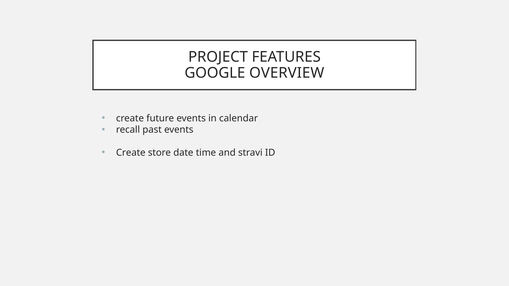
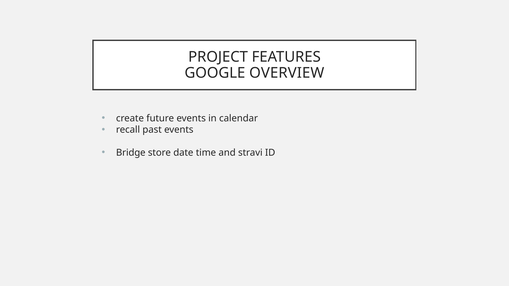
Create: Create -> Bridge (131, 153)
